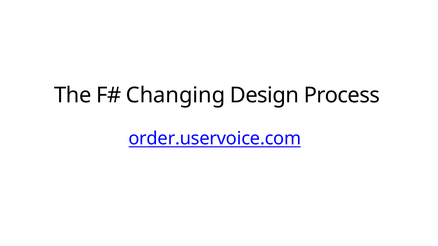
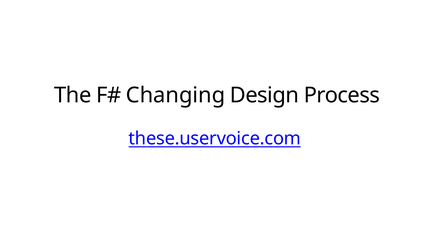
order.uservoice.com: order.uservoice.com -> these.uservoice.com (215, 139)
